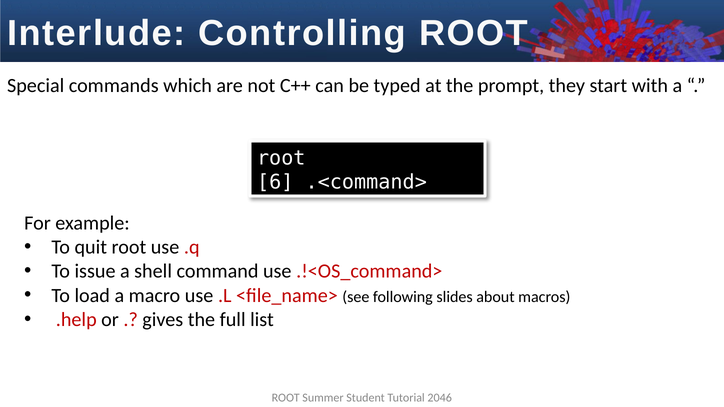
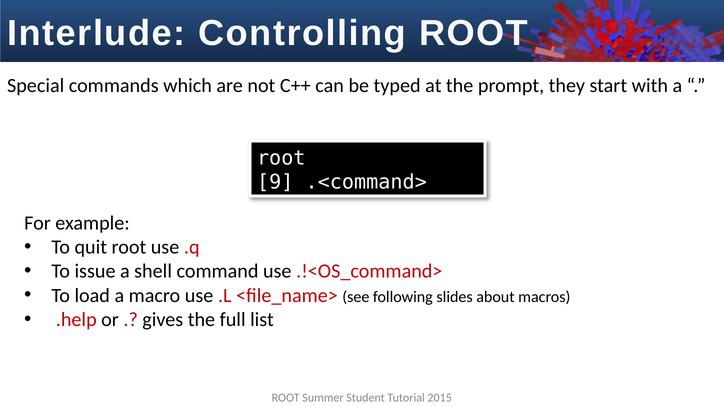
6: 6 -> 9 (275, 182)
2046: 2046 -> 2015 (440, 398)
